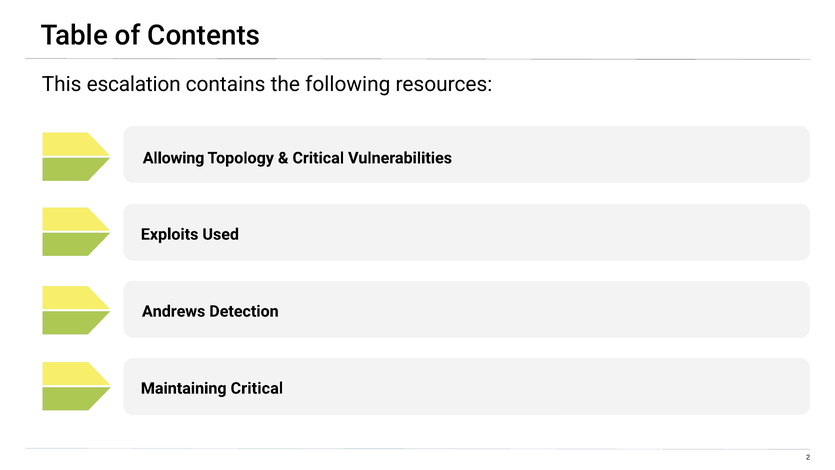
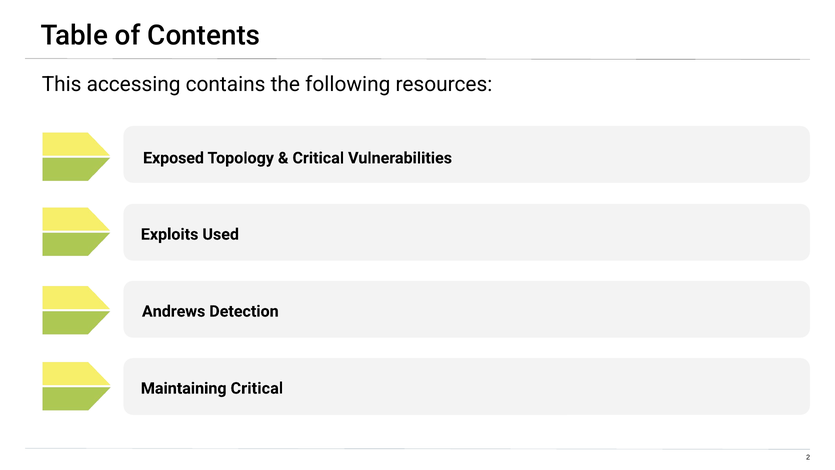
escalation: escalation -> accessing (134, 84)
Allowing: Allowing -> Exposed (174, 158)
